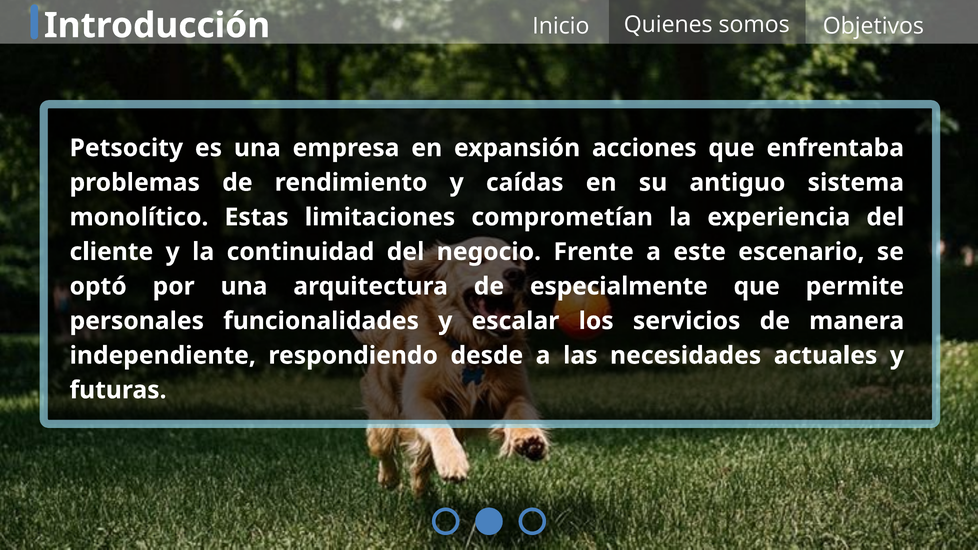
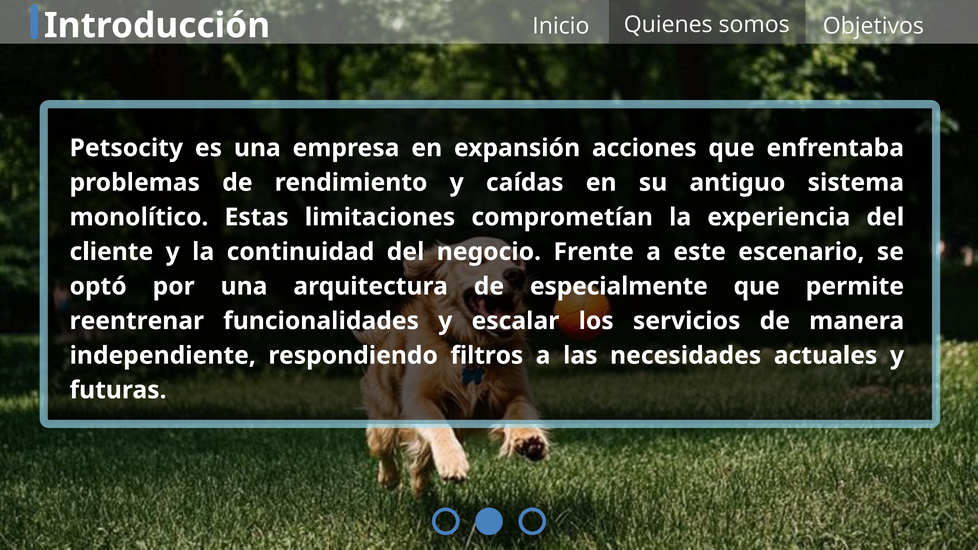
personales: personales -> reentrenar (137, 321)
desde: desde -> filtros (487, 356)
